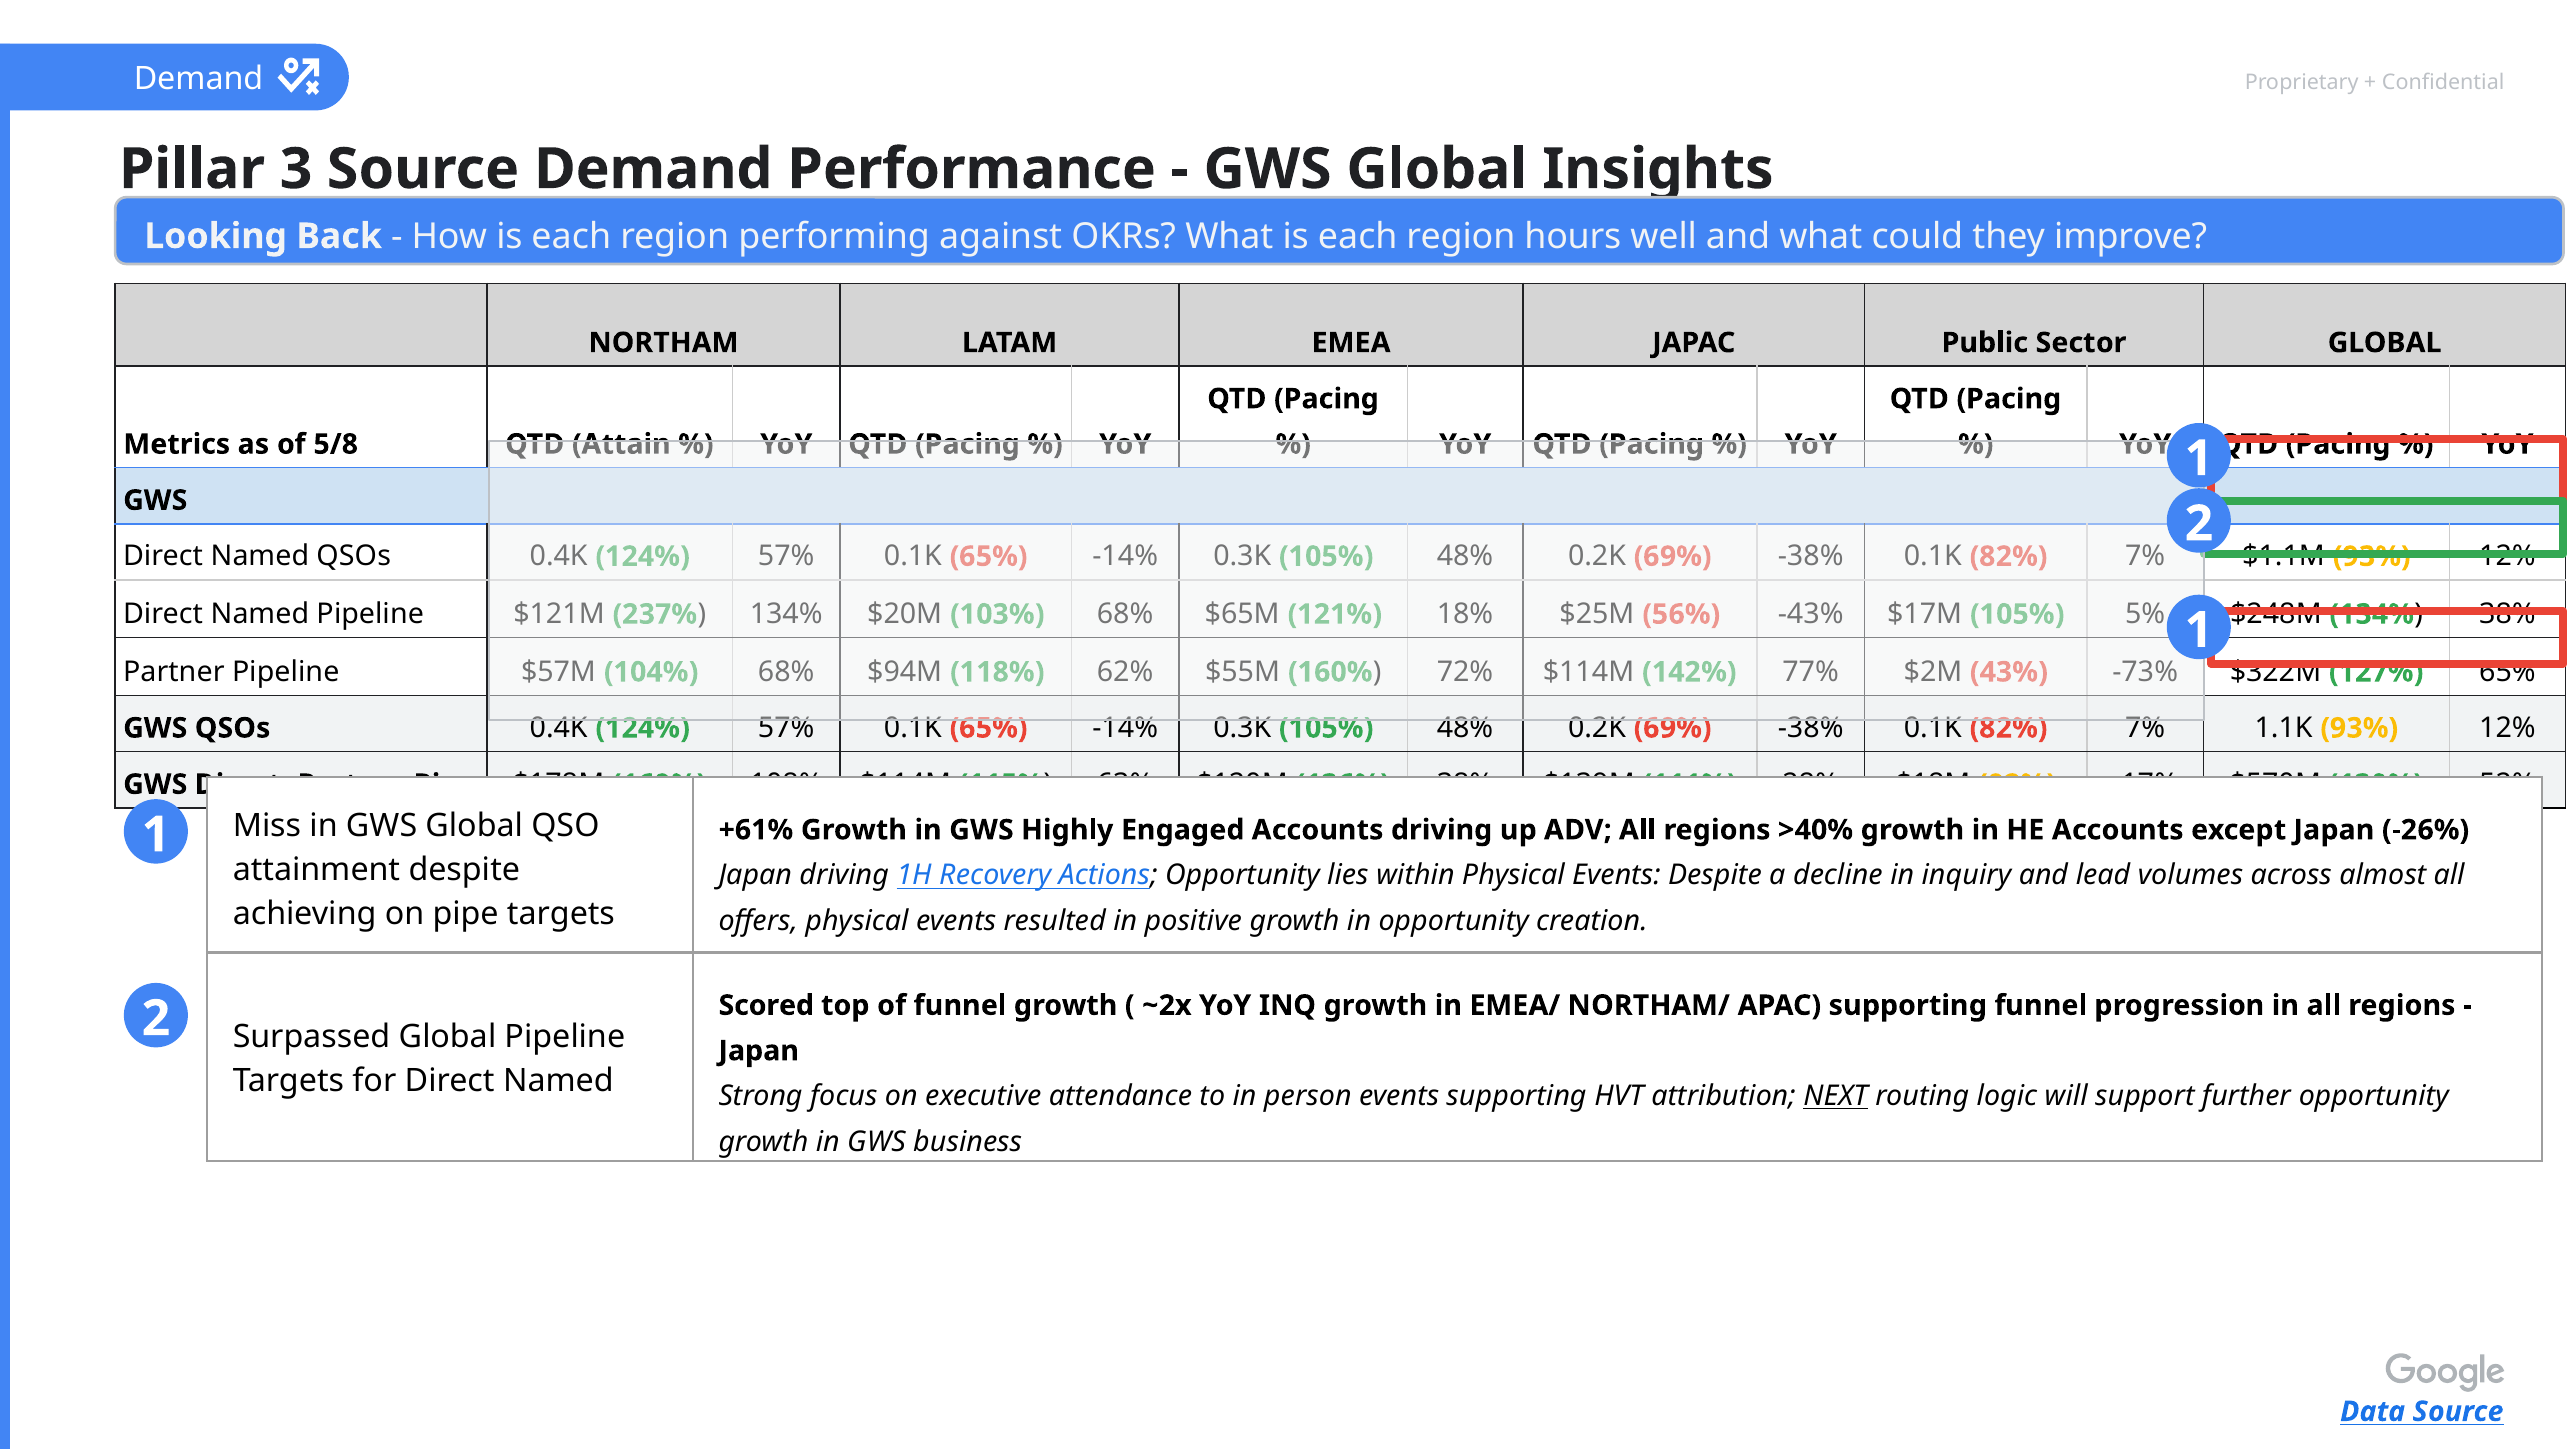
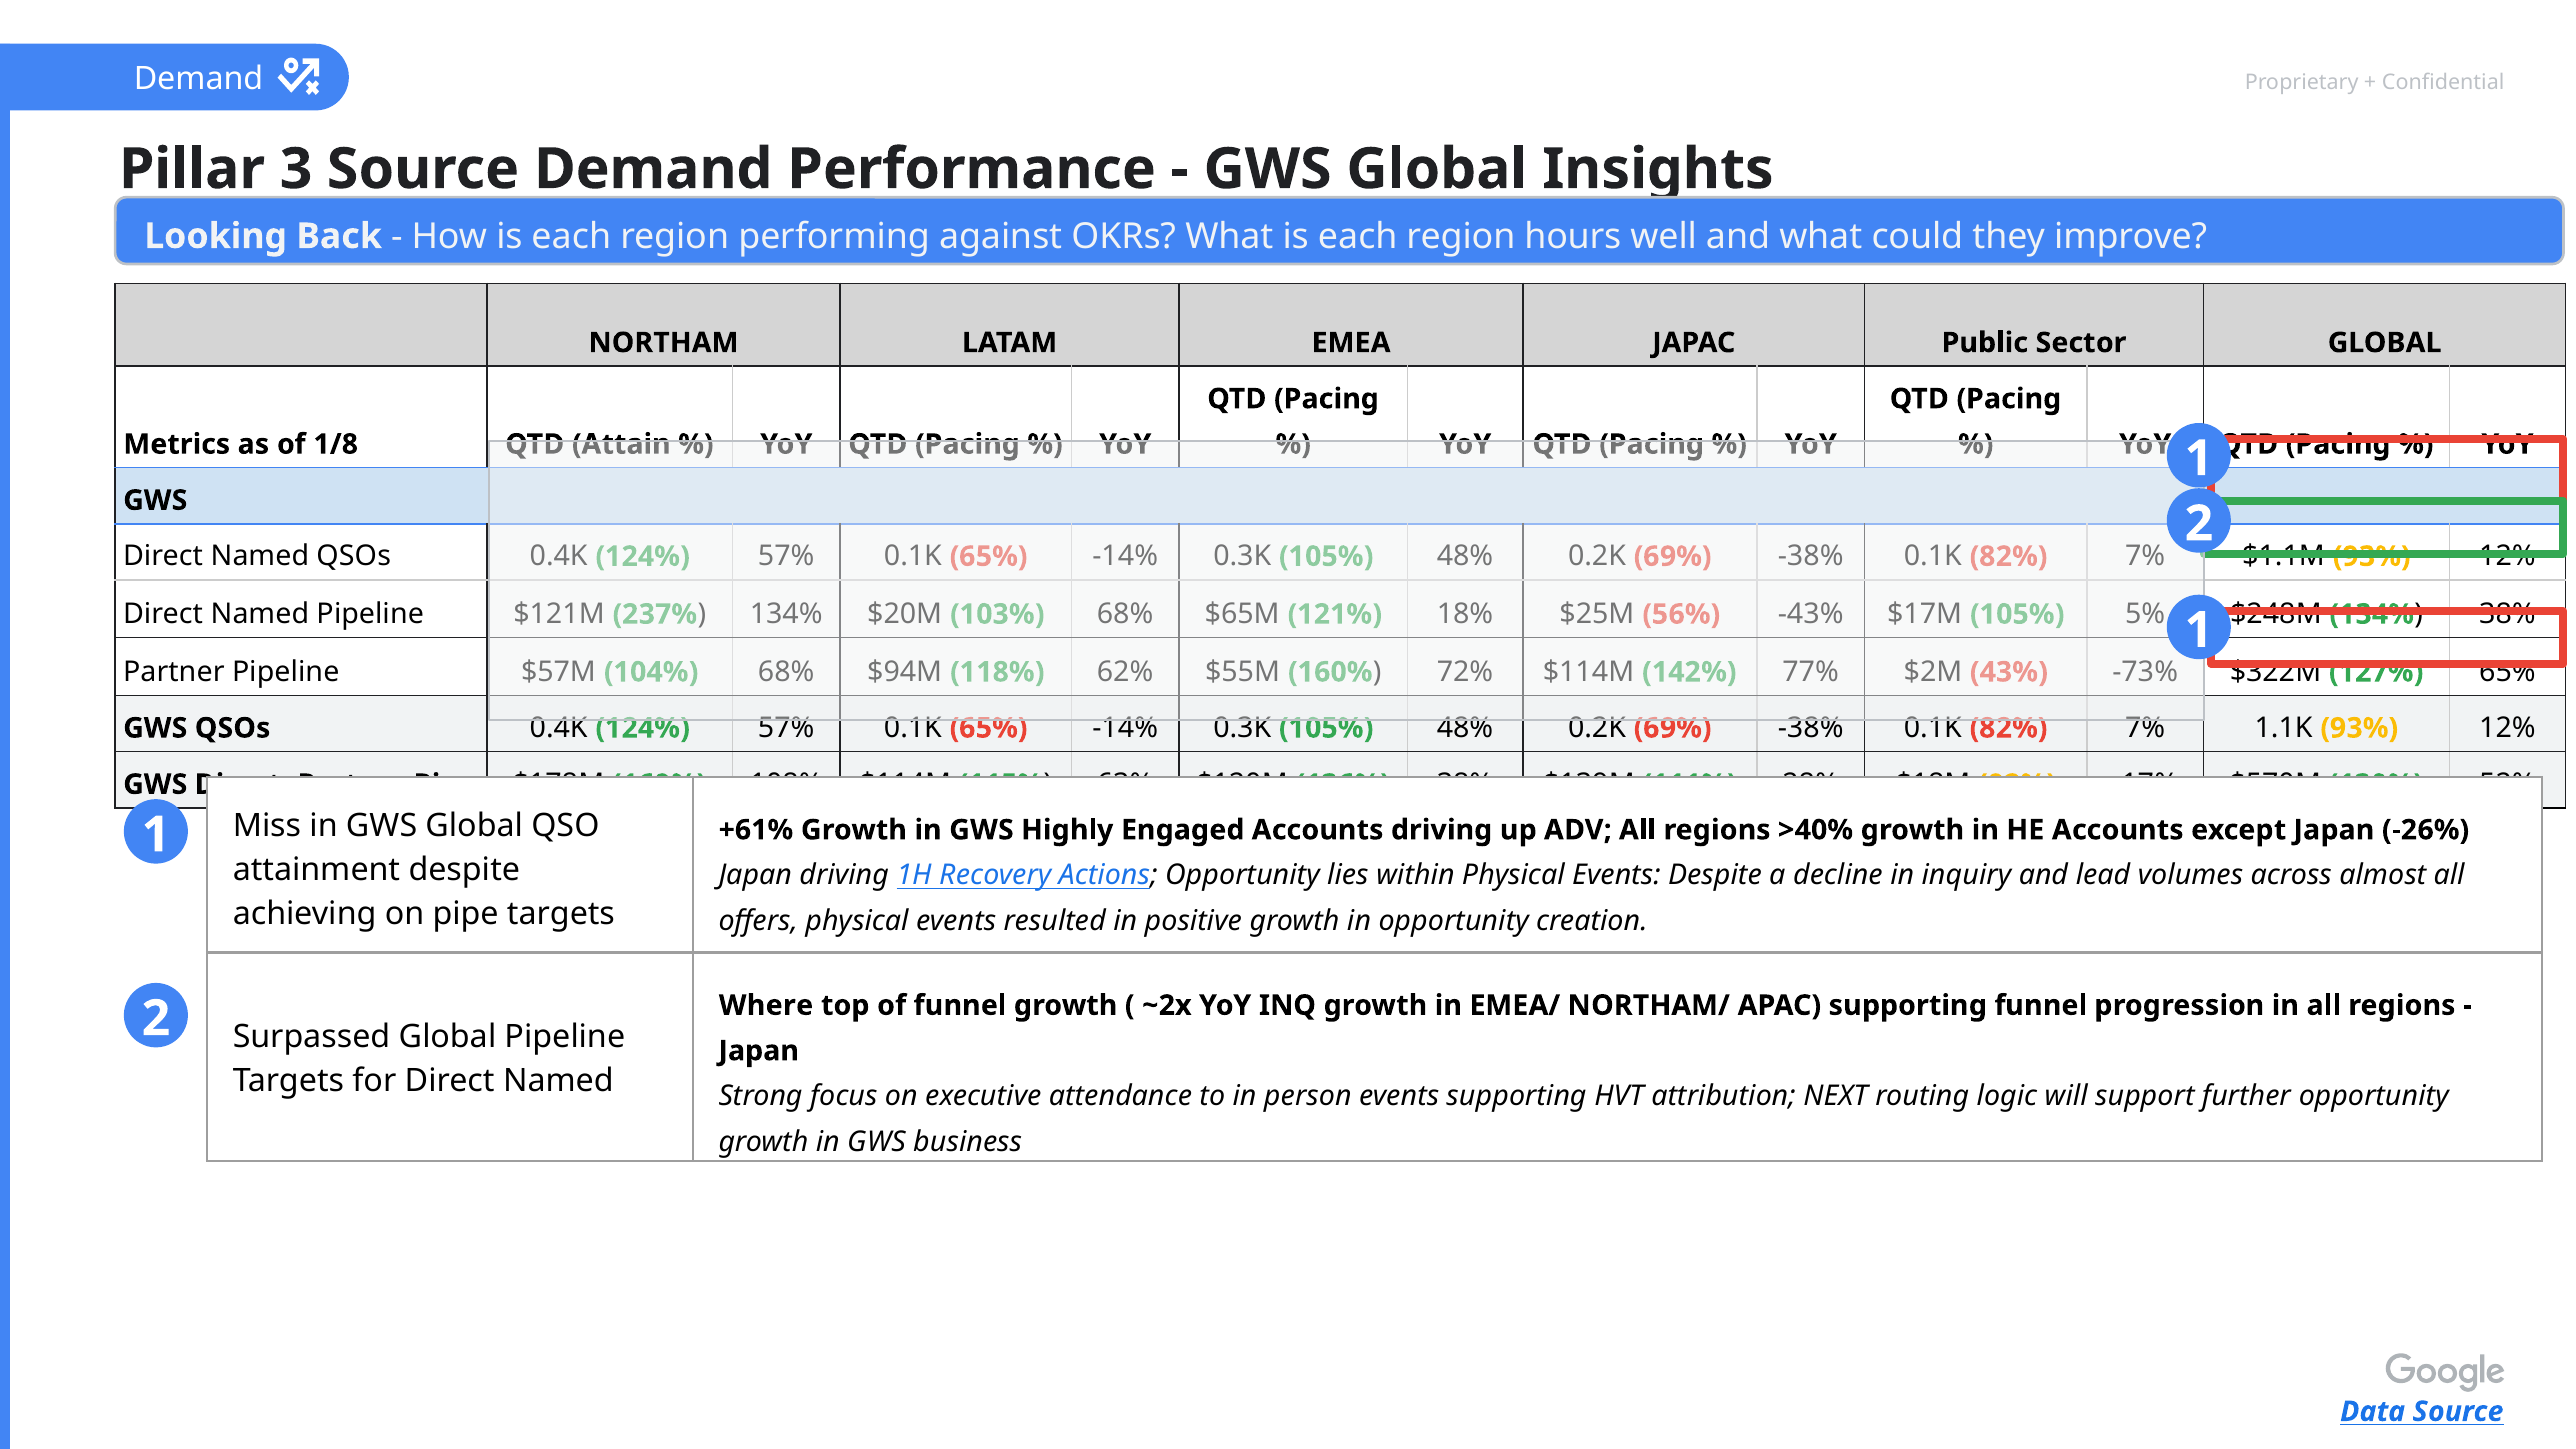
5/8: 5/8 -> 1/8 (336, 444)
Scored: Scored -> Where (766, 1005)
NEXT underline: present -> none (1836, 1096)
